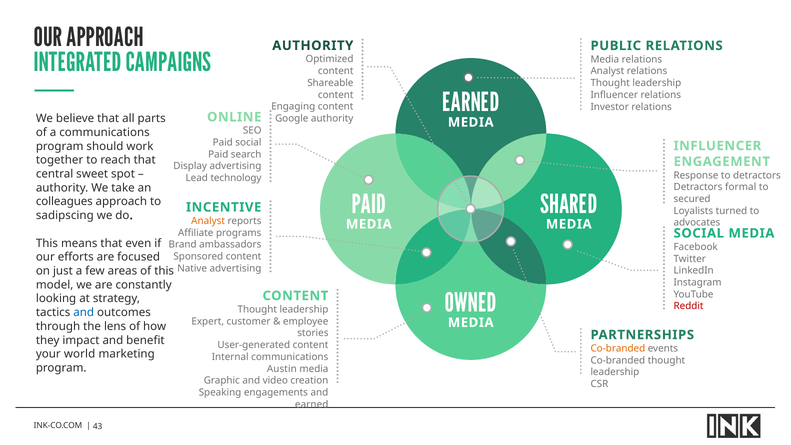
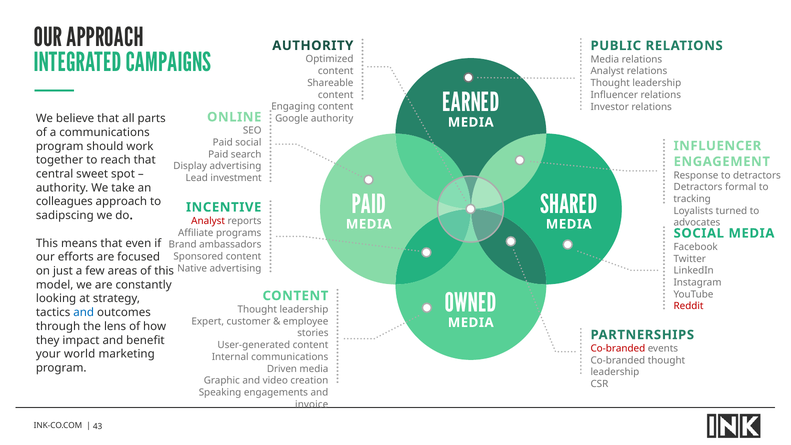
technology: technology -> investment (236, 178)
secured: secured -> tracking (692, 199)
Analyst colour: orange -> red (208, 221)
Co-branded colour: orange -> red (618, 348)
Austin: Austin -> Driven (282, 369)
earned: earned -> invoice (312, 404)
